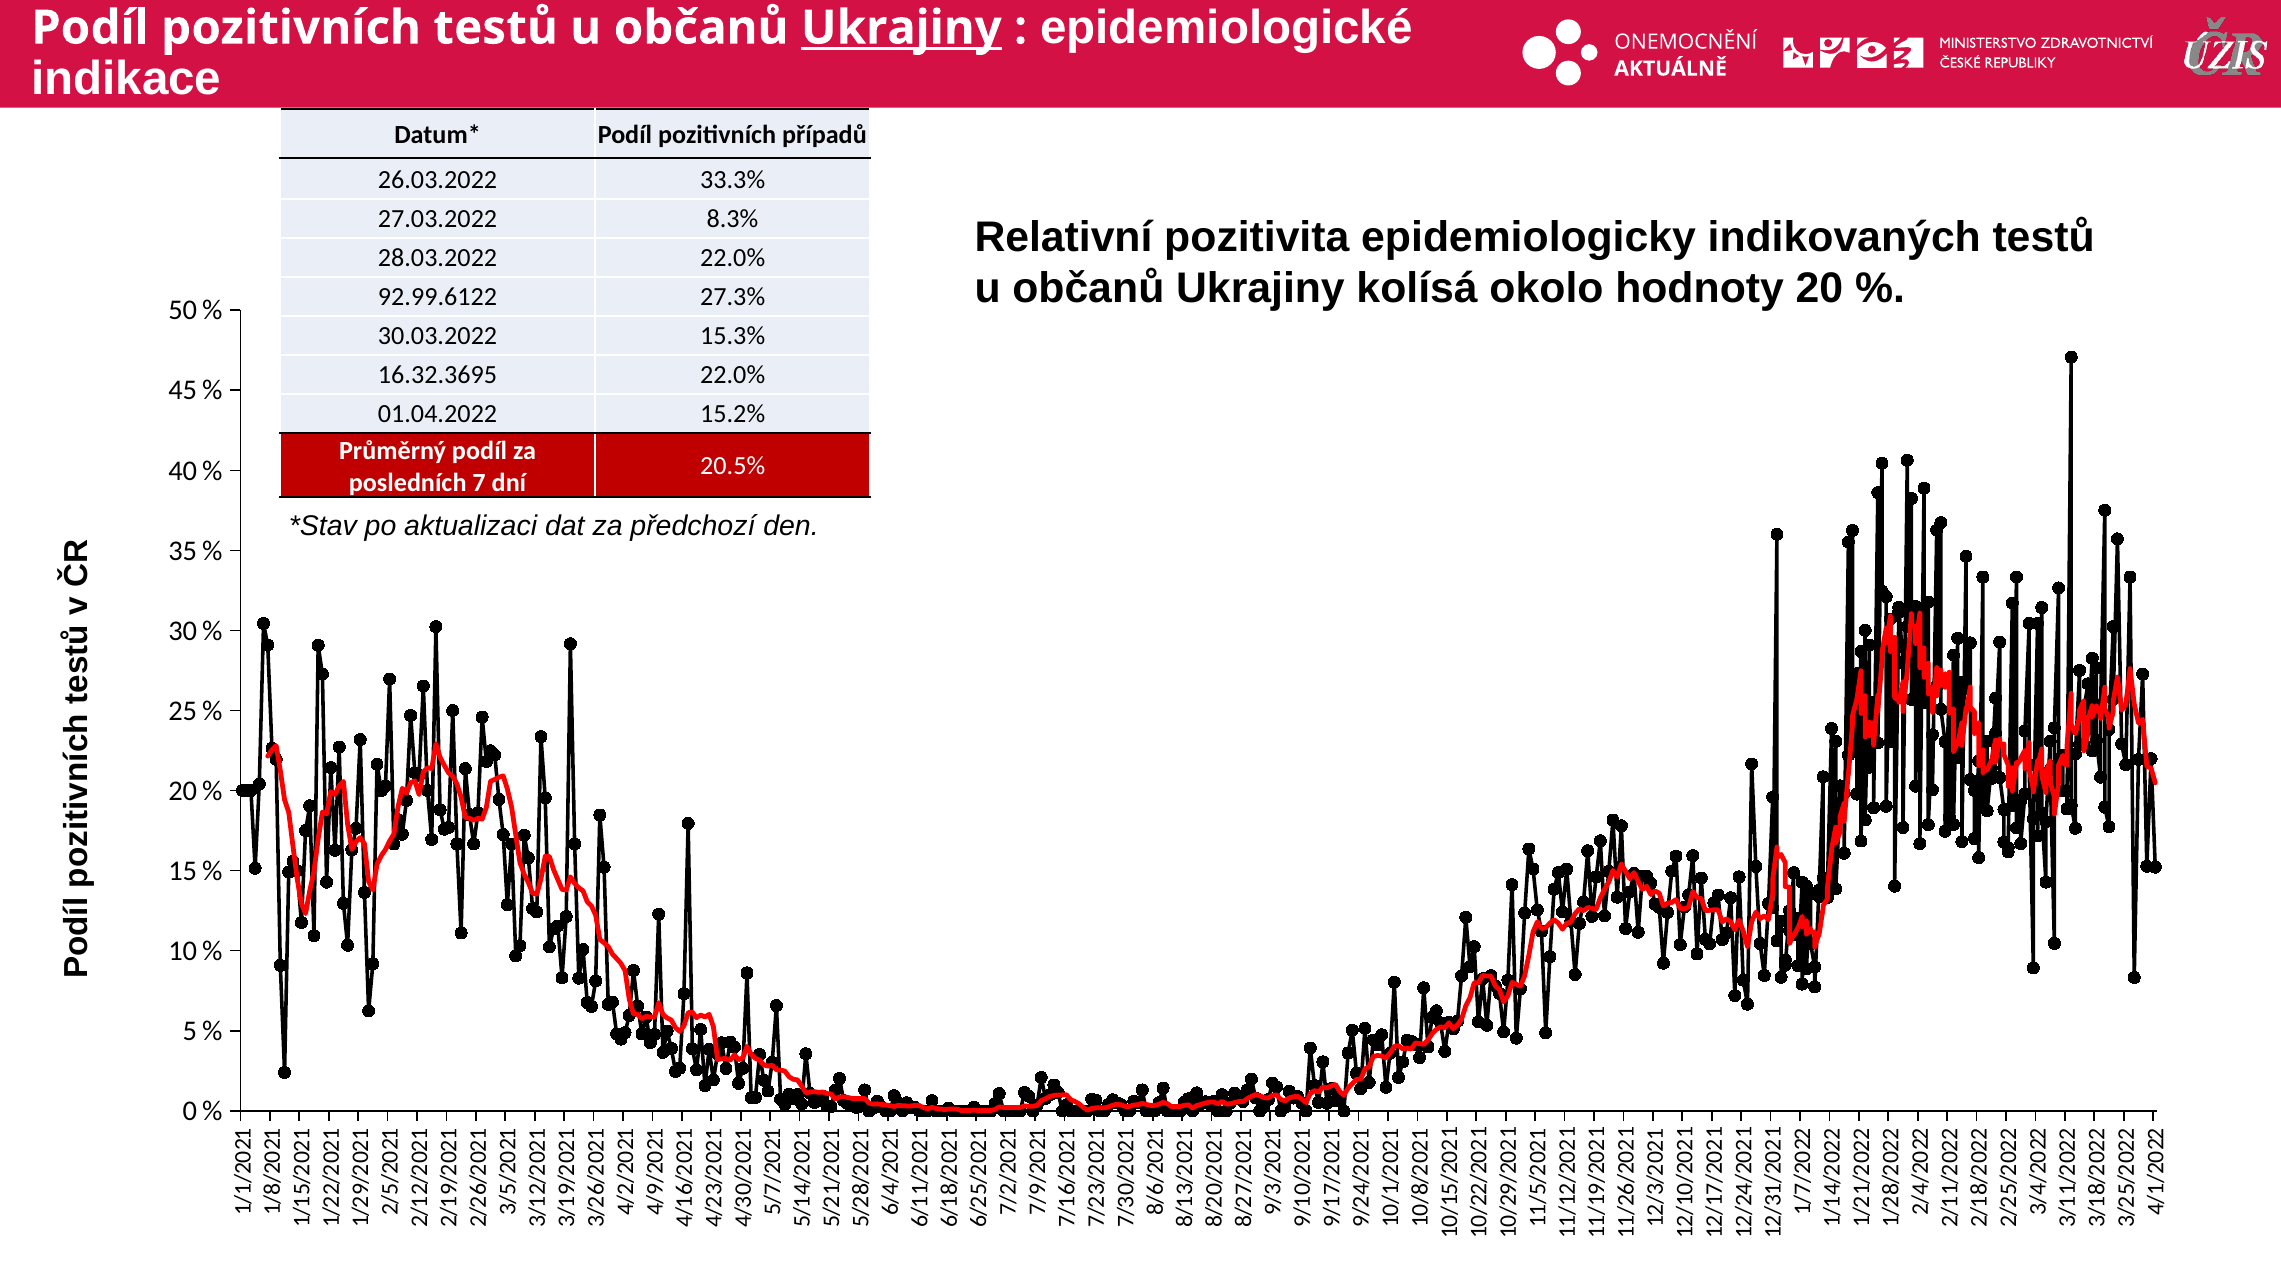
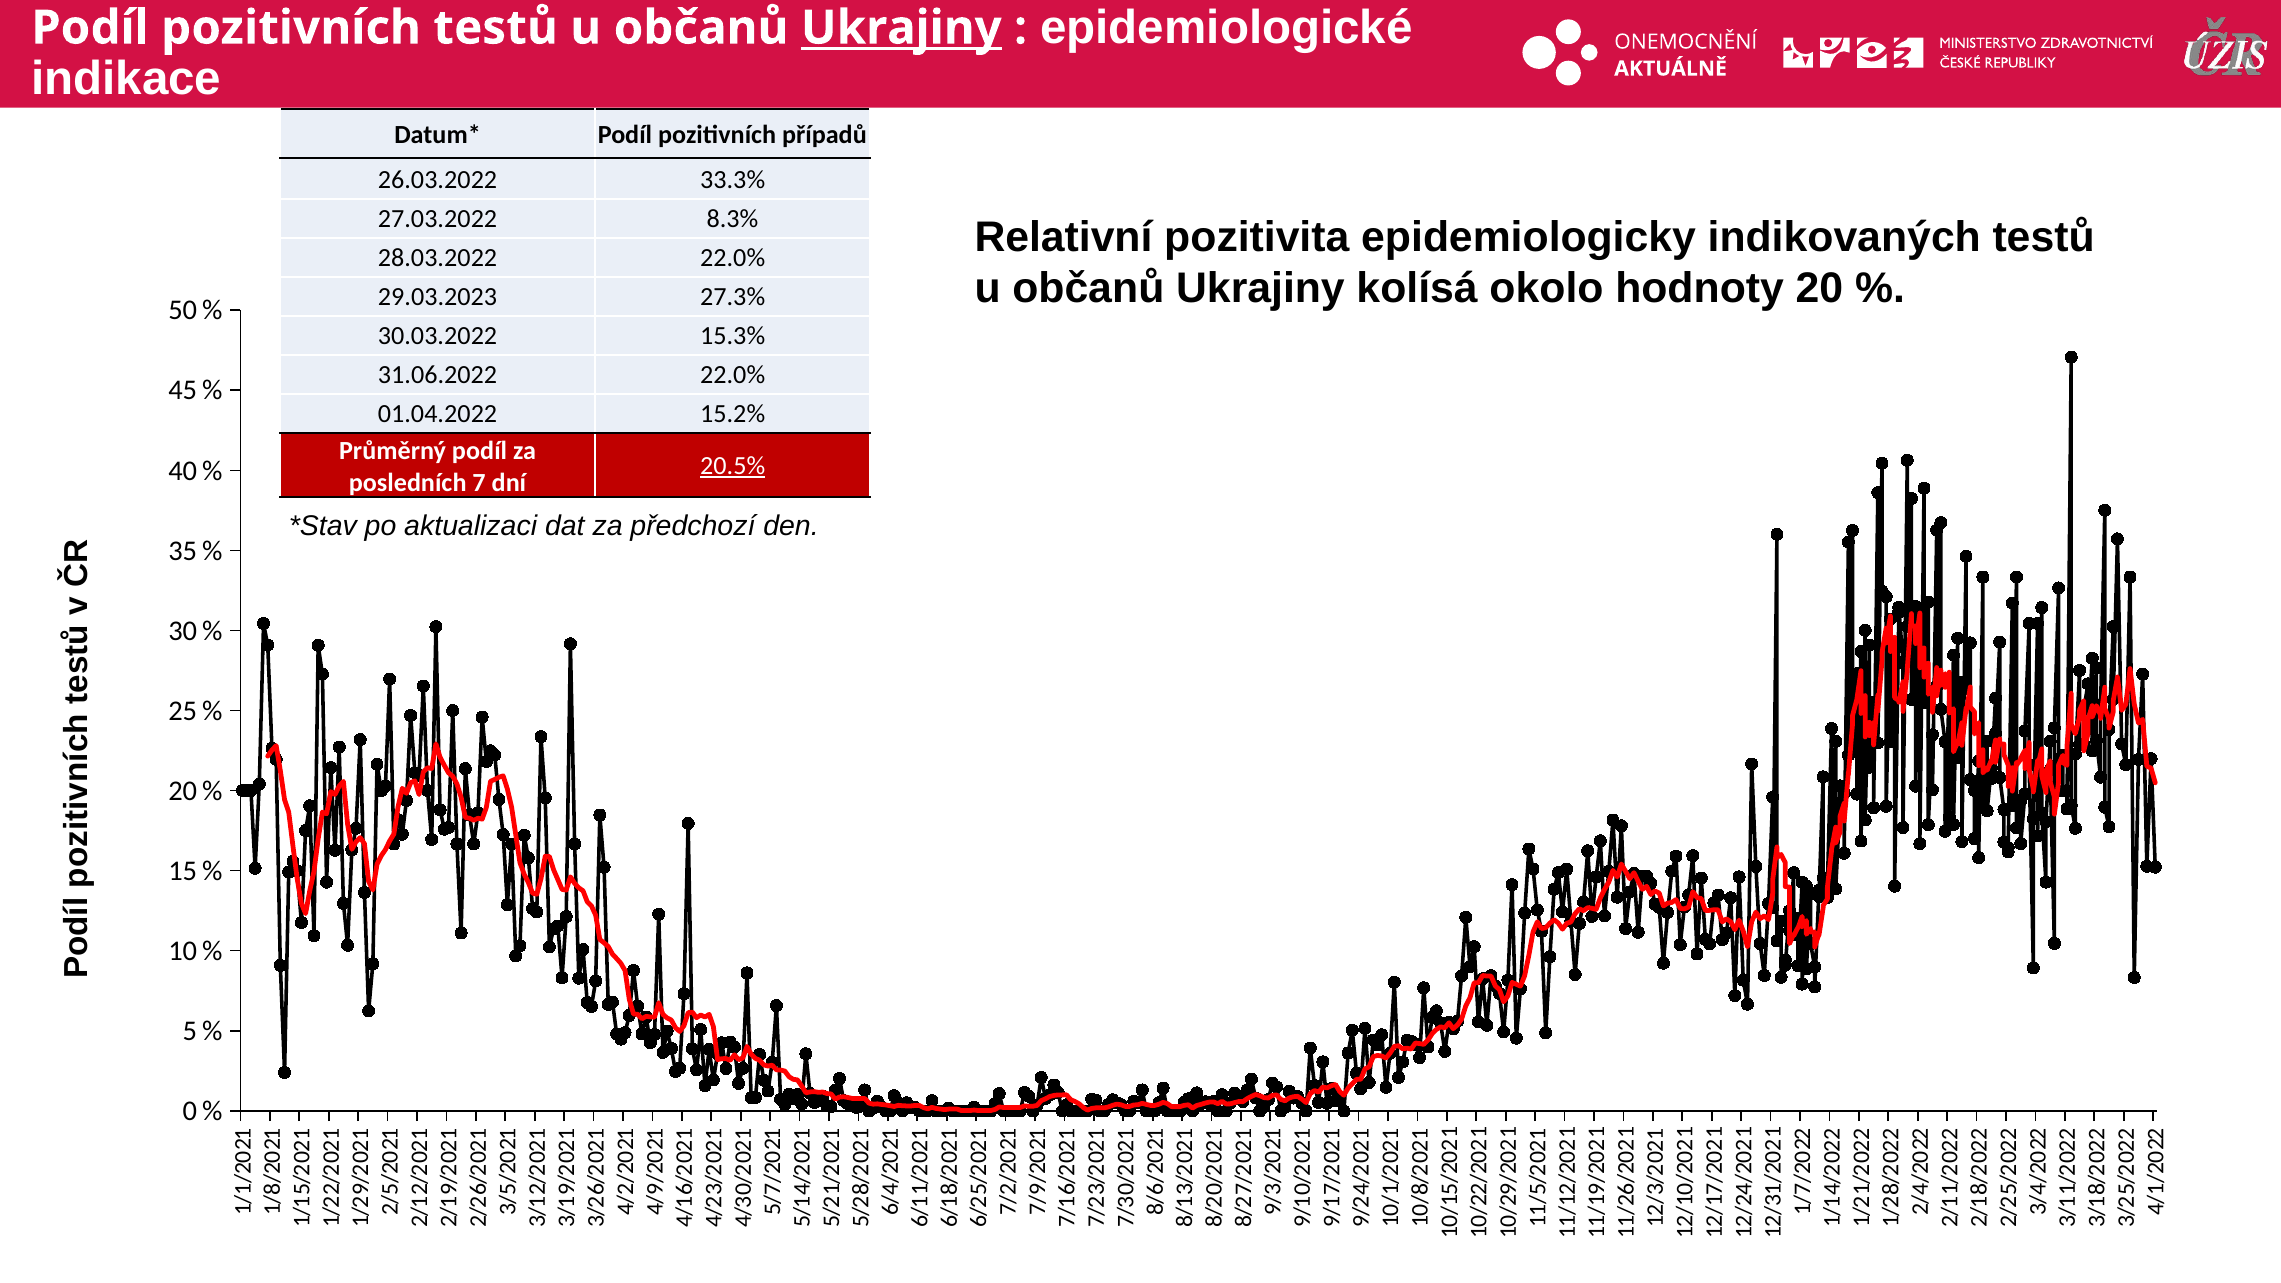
92.99.6122: 92.99.6122 -> 29.03.2023 (438, 297)
16.32.3695: 16.32.3695 -> 31.06.2022 (438, 375)
20.5% underline: none -> present (733, 466)
